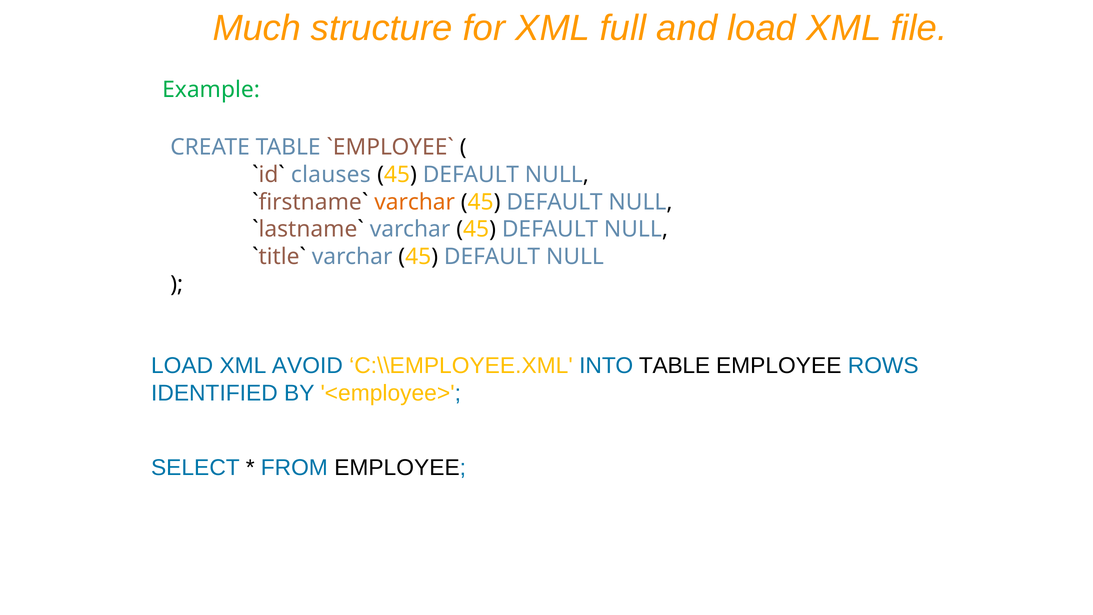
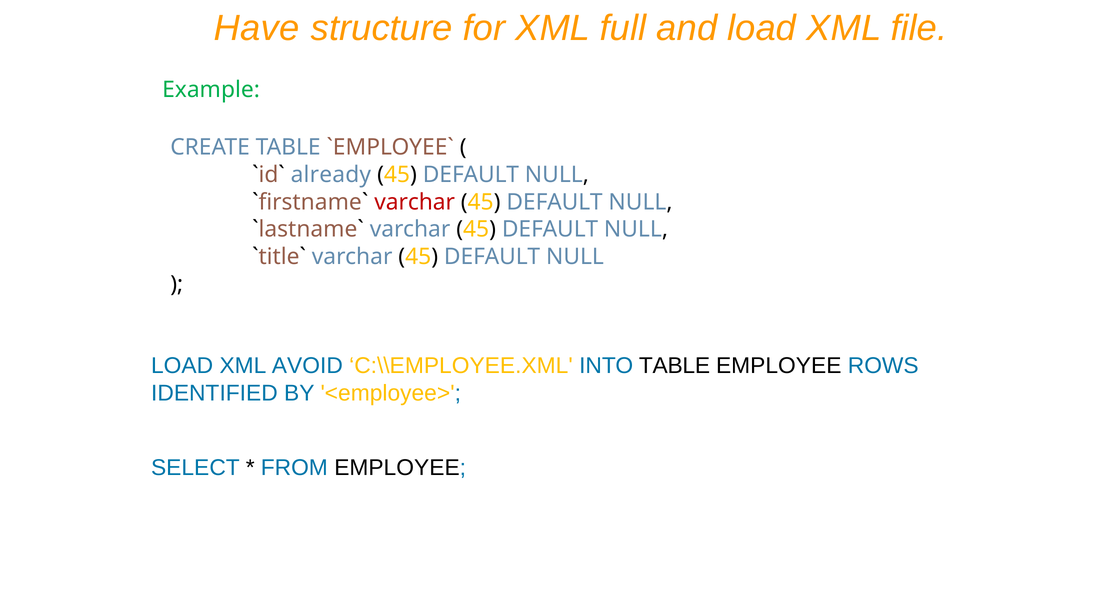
Much: Much -> Have (257, 28)
clauses: clauses -> already (331, 175)
varchar colour: orange -> red (415, 202)
